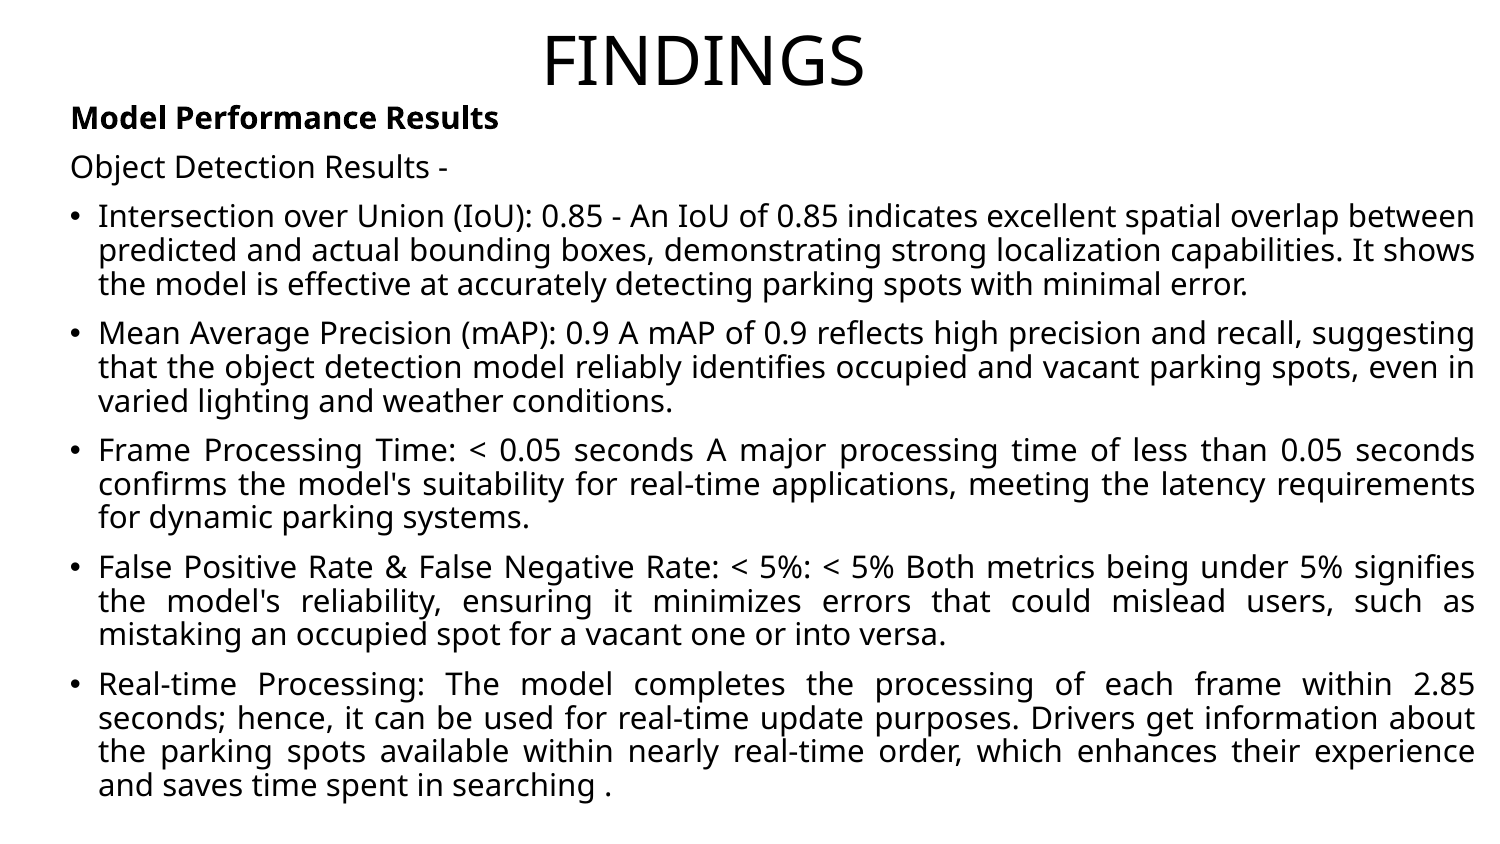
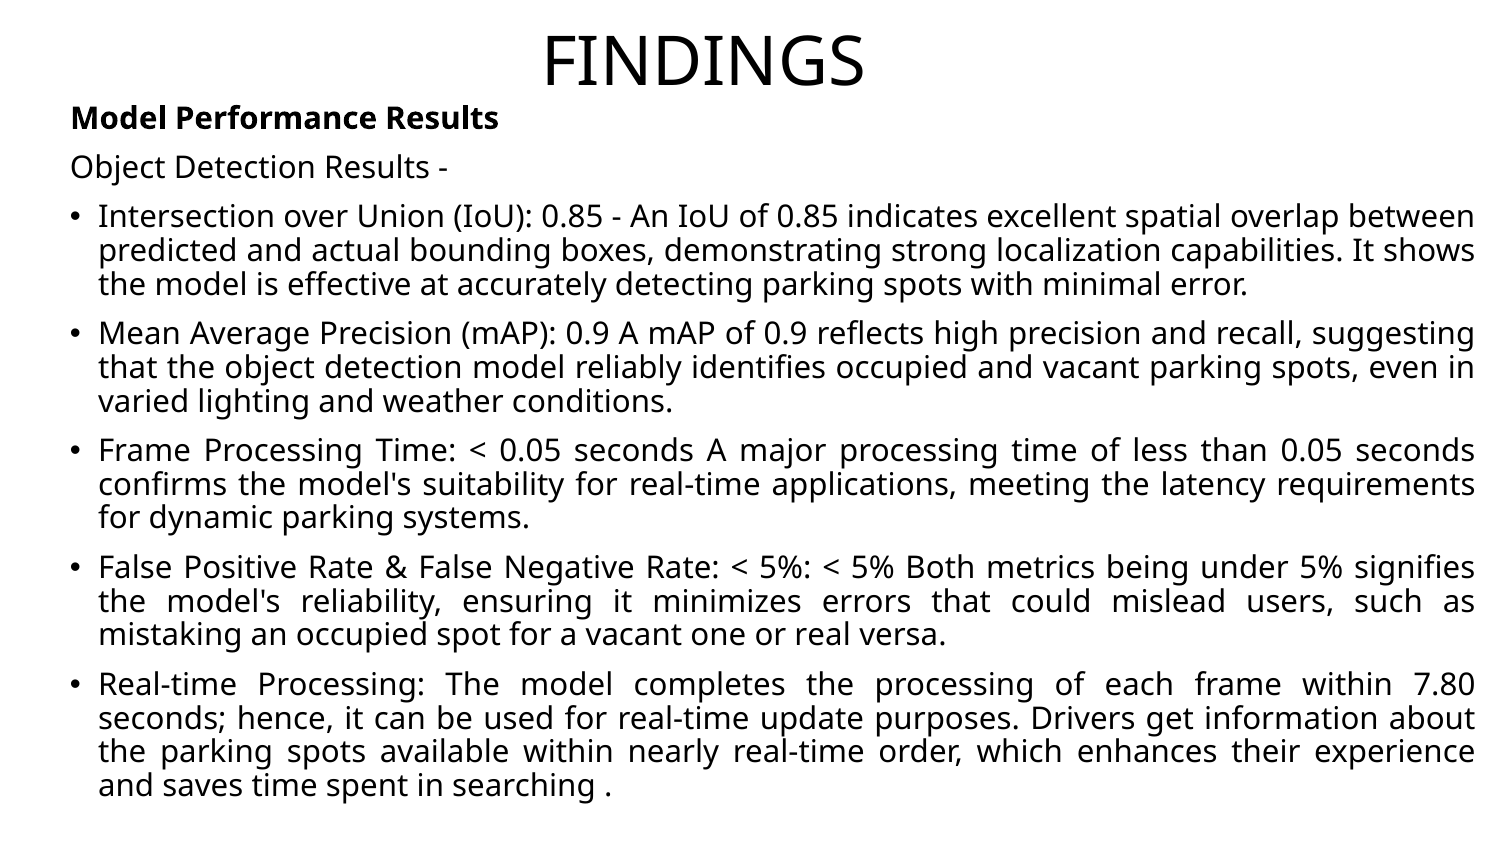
into: into -> real (823, 635)
2.85: 2.85 -> 7.80 (1444, 685)
